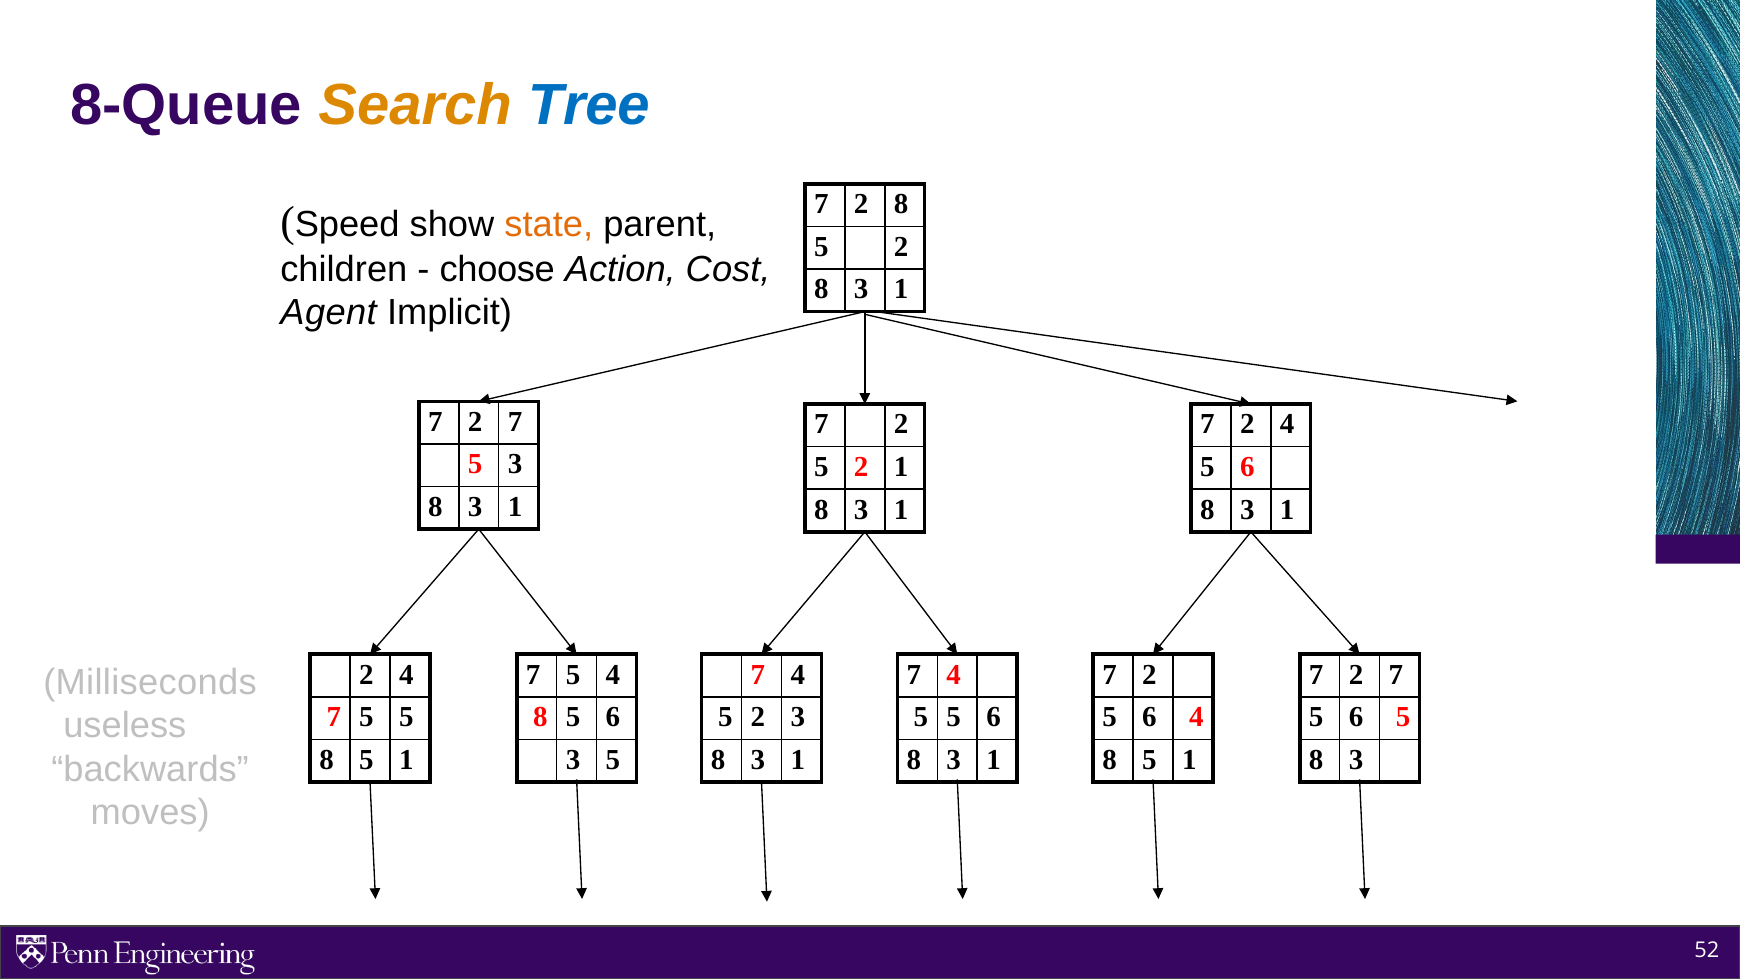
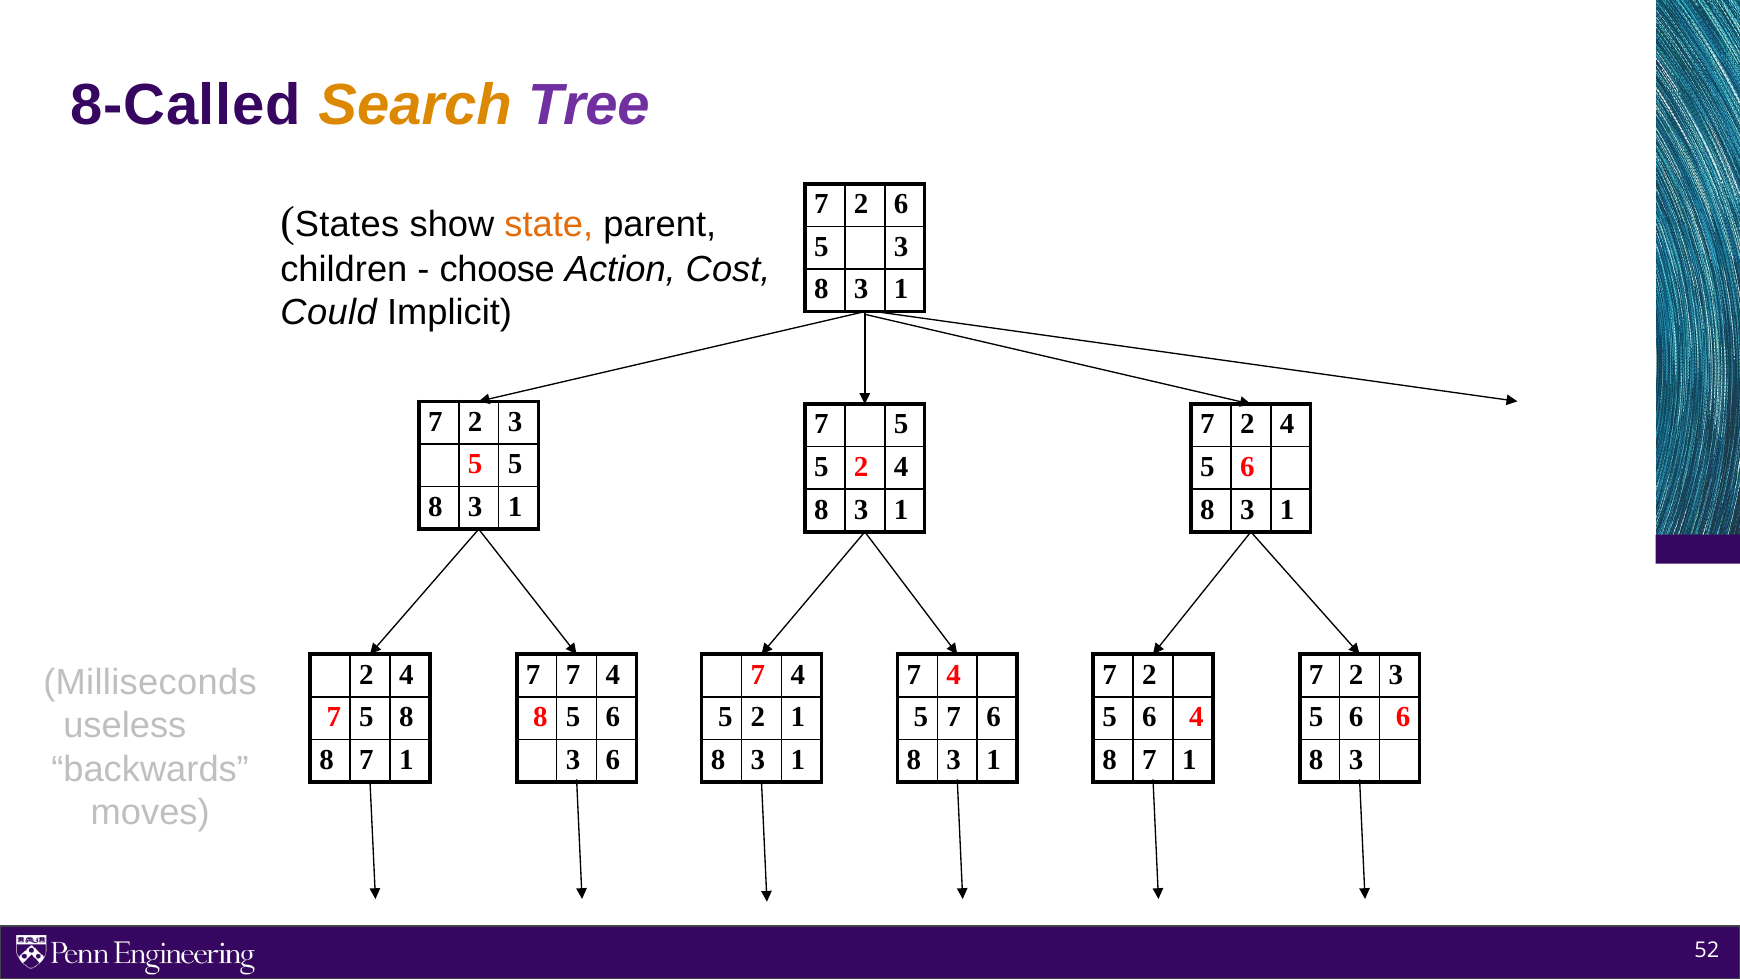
8-Queue: 8-Queue -> 8-Called (186, 106)
Tree colour: blue -> purple (589, 106)
7 2 8: 8 -> 6 (901, 204)
Speed: Speed -> States (347, 224)
2: 2 -> 3 (901, 247)
Agent: Agent -> Could (329, 313)
7: 7 -> 3 (515, 421)
2: 2 -> 5 (901, 424)
3: 3 -> 5 (515, 464)
5 2 1: 1 -> 4 (901, 467)
5: 5 -> 7 (573, 674)
7: 7 -> 3 (1396, 674)
7 5 5: 5 -> 8 (406, 717)
2 3: 3 -> 1 (798, 717)
5: 5 -> 7 (954, 717)
6 5: 5 -> 6 (1403, 717)
5: 5 -> 7 (366, 760)
3 5: 5 -> 6 (613, 760)
5: 5 -> 7 (1149, 760)
